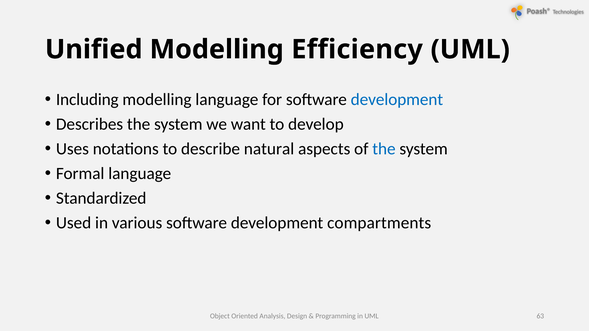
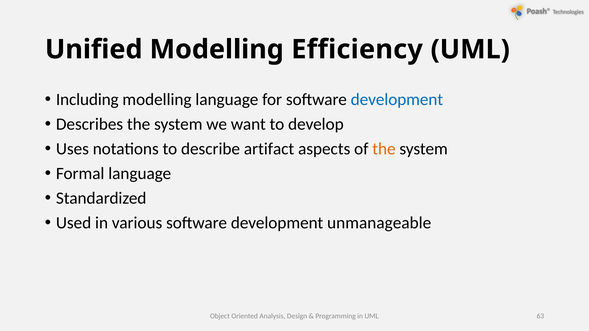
natural: natural -> artifact (269, 149)
the colour: blue -> orange (384, 149)
compartments: compartments -> unmanageable (379, 223)
